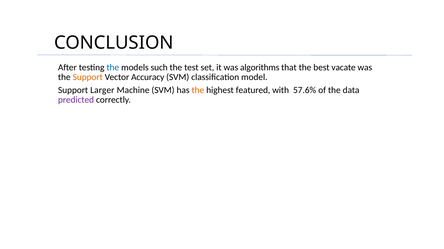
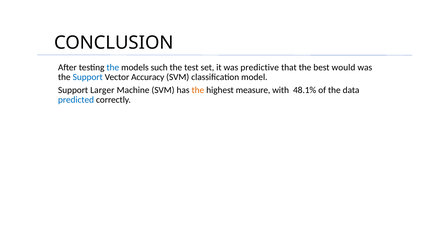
algorithms: algorithms -> predictive (260, 68)
vacate: vacate -> would (343, 68)
Support colour: orange -> blue (88, 77)
featured: featured -> measure (253, 90)
57.6%: 57.6% -> 48.1% (305, 90)
predicted colour: purple -> blue (76, 100)
